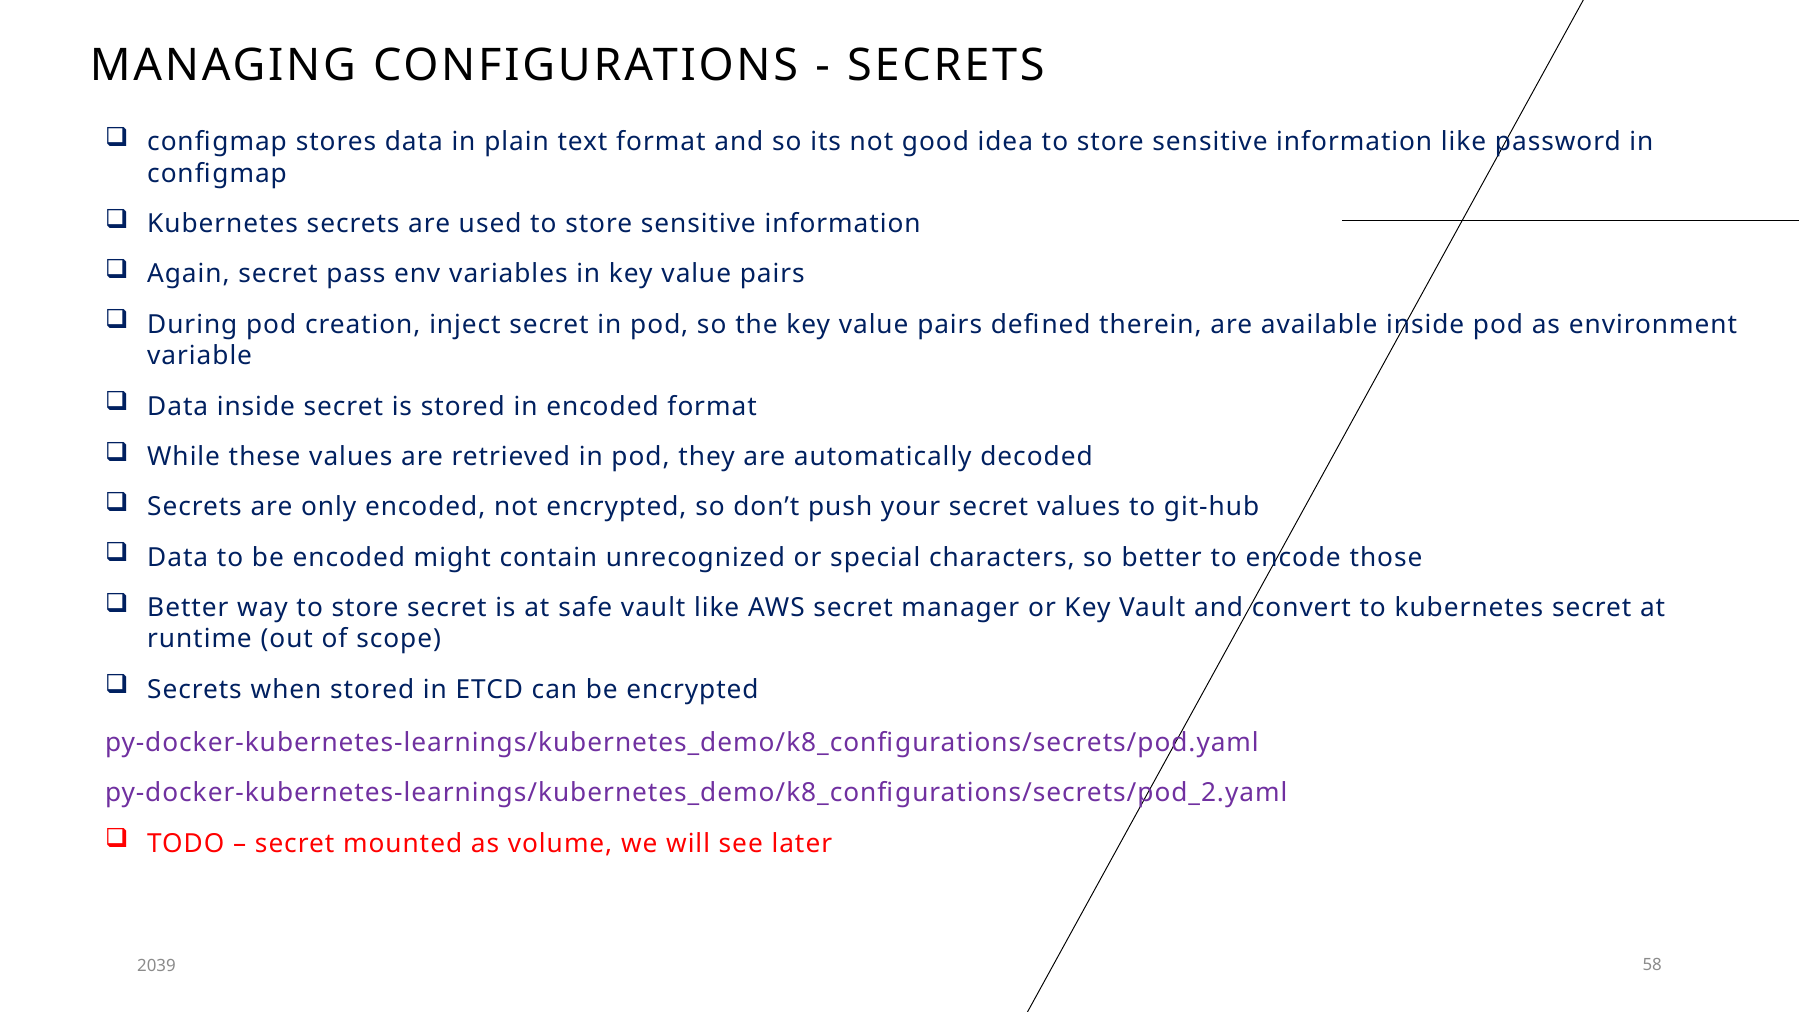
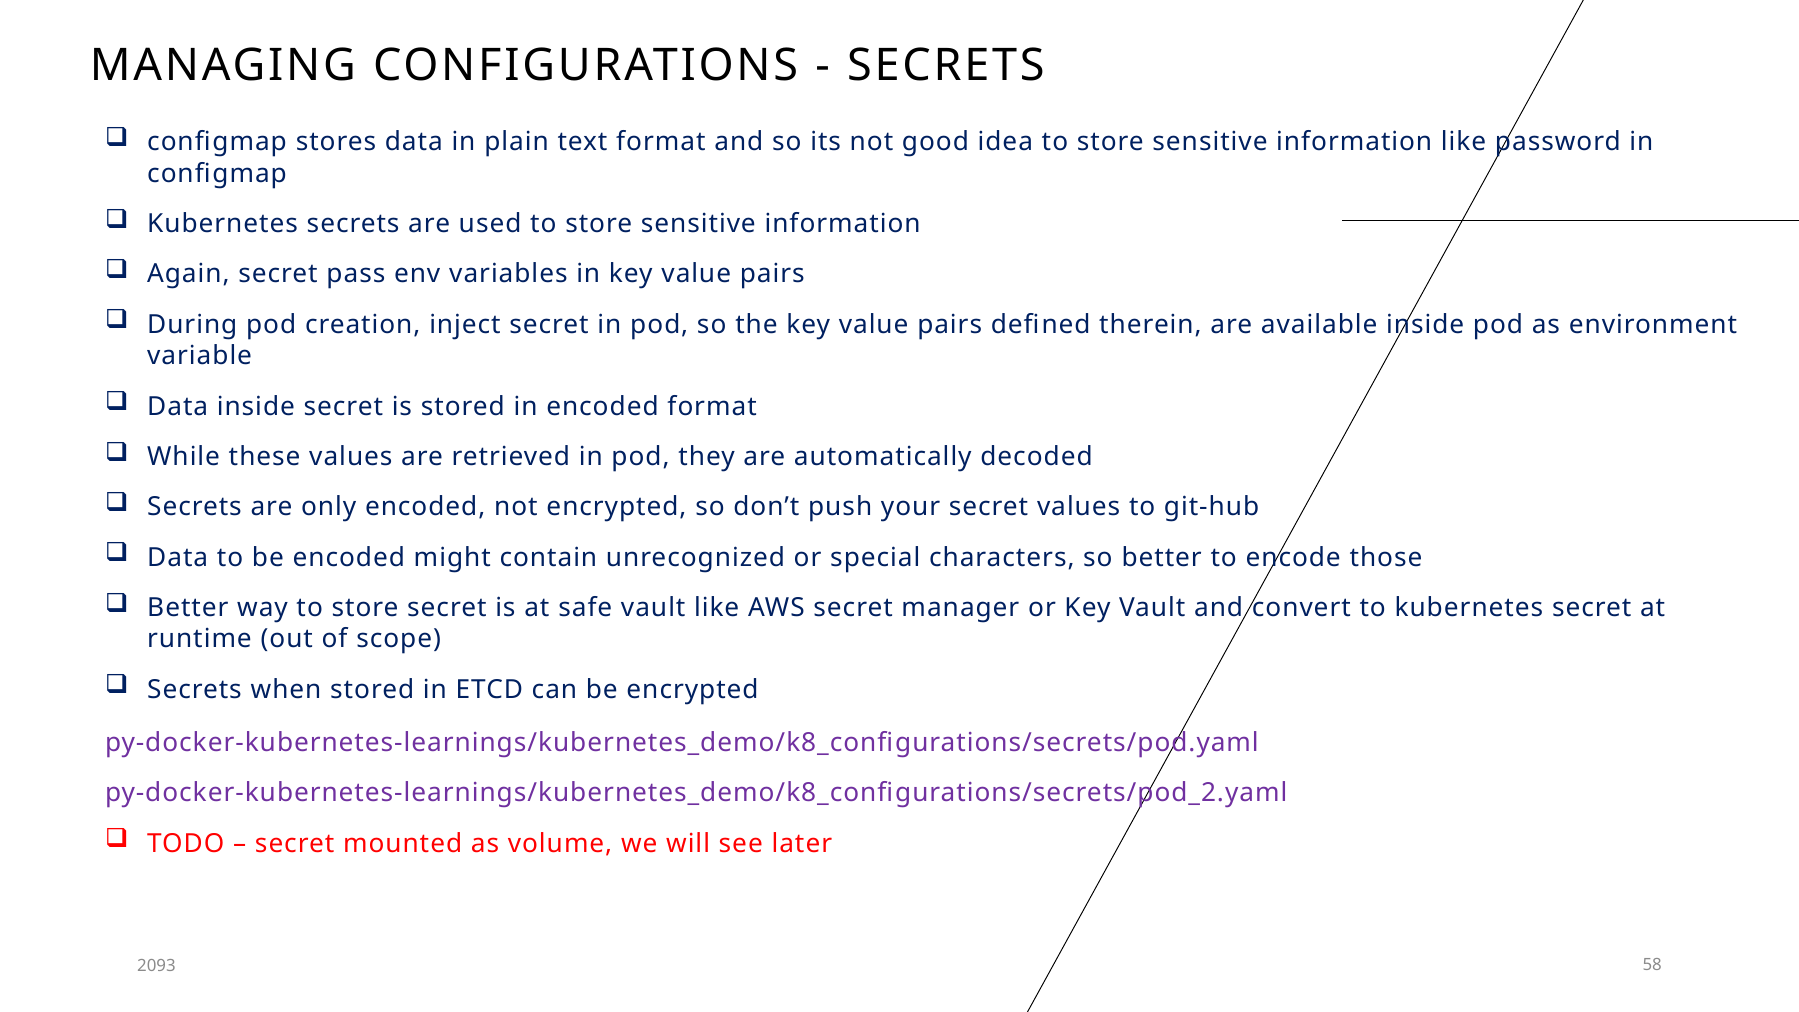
2039: 2039 -> 2093 (156, 966)
